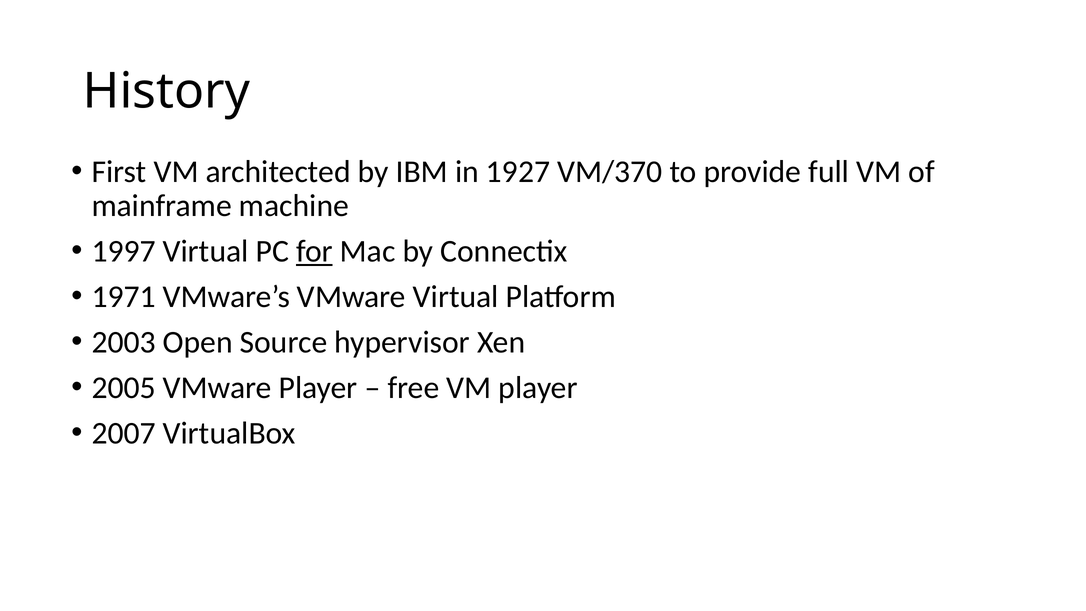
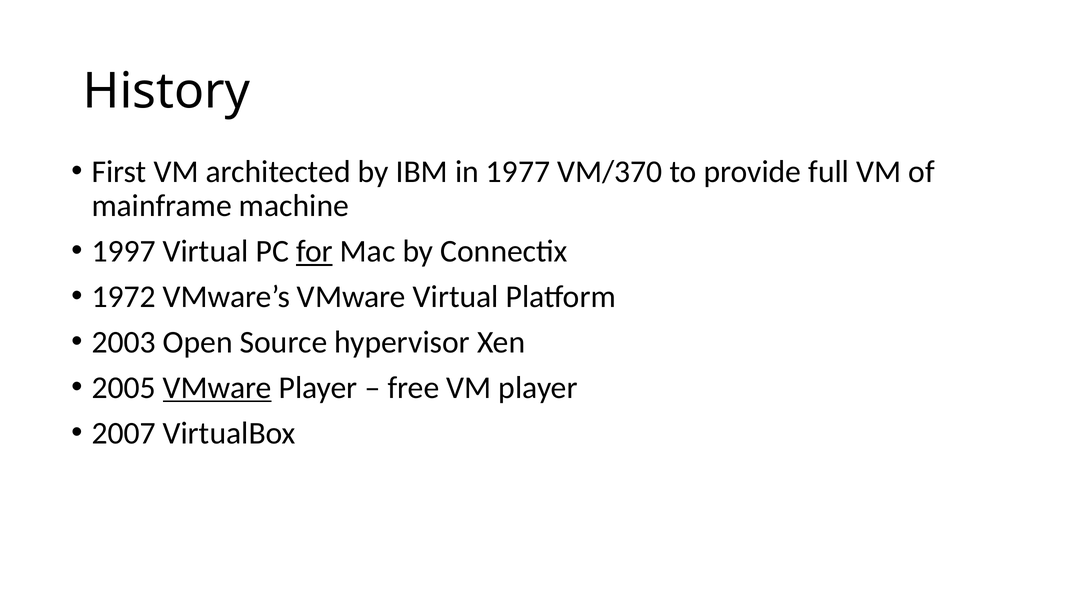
1927: 1927 -> 1977 (518, 172)
1971: 1971 -> 1972 (124, 297)
VMware underline: none -> present (217, 388)
